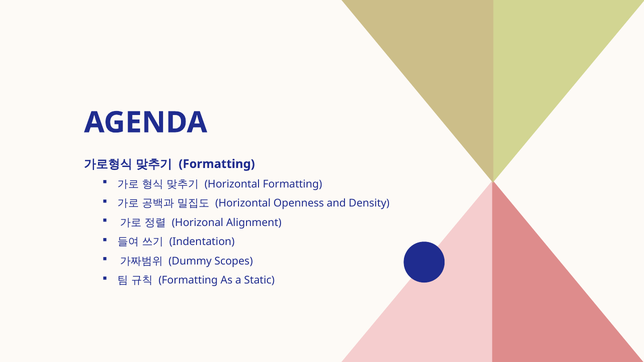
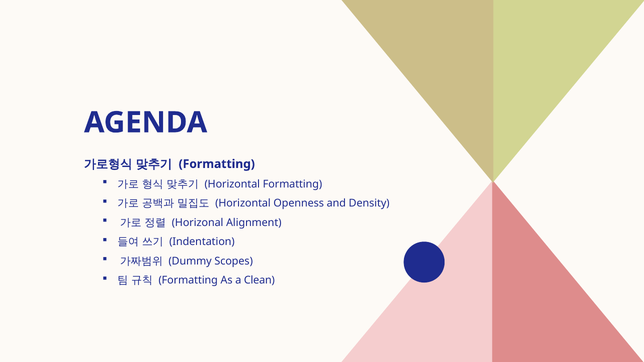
Static: Static -> Clean (259, 281)
